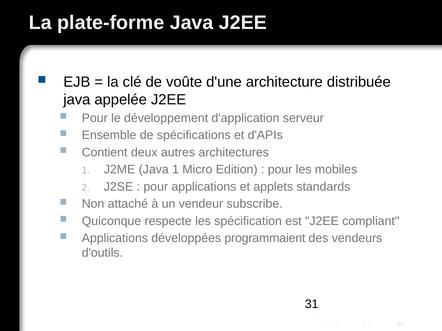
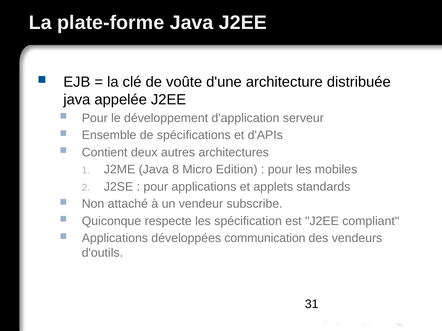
Java 1: 1 -> 8 (176, 170)
programmaient: programmaient -> communication (265, 239)
